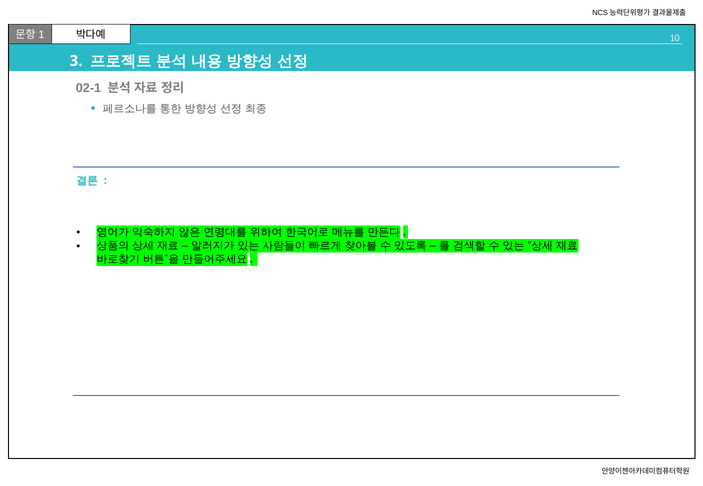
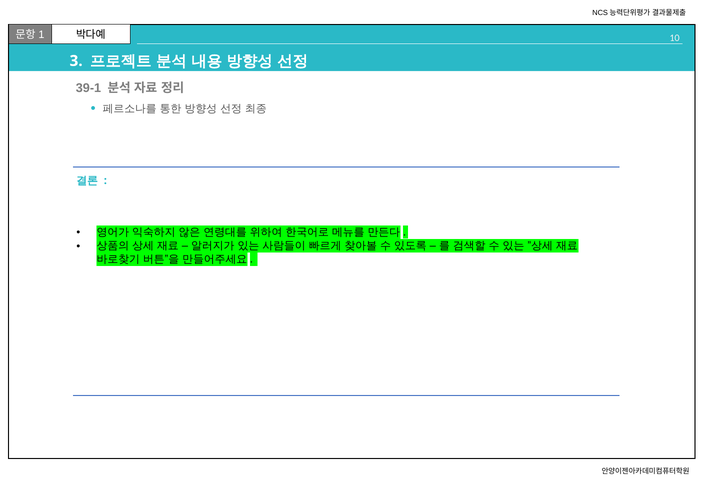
02-1: 02-1 -> 39-1 (88, 88)
